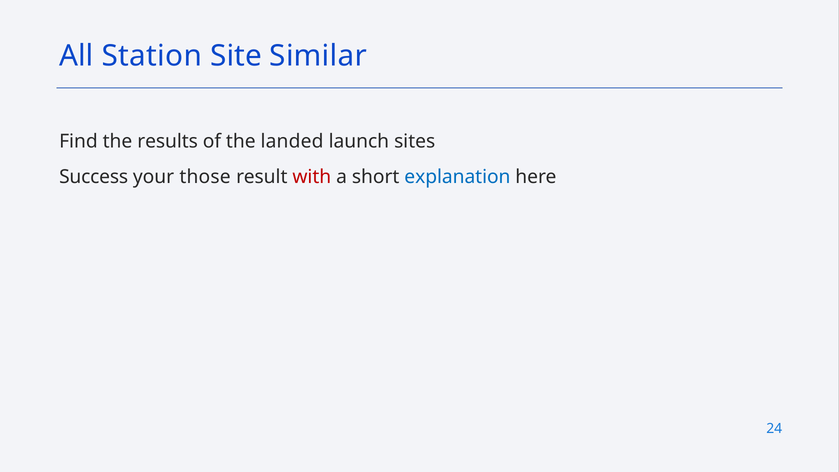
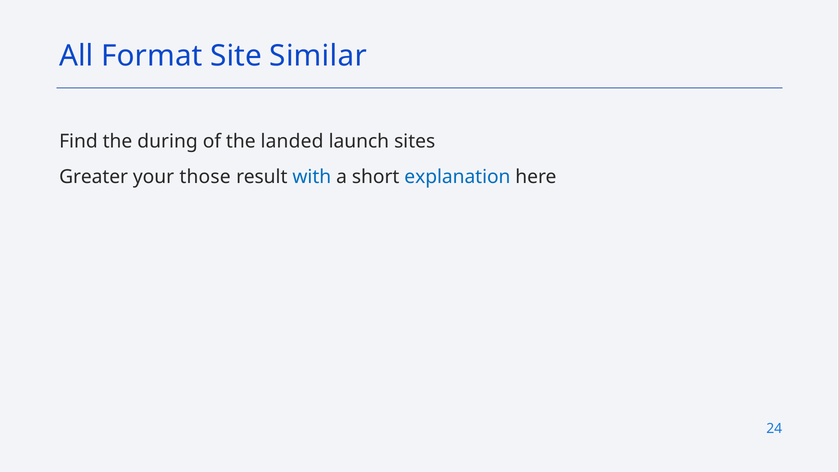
Station: Station -> Format (152, 56)
results: results -> during (168, 142)
Success: Success -> Greater (94, 177)
with colour: red -> blue (312, 177)
